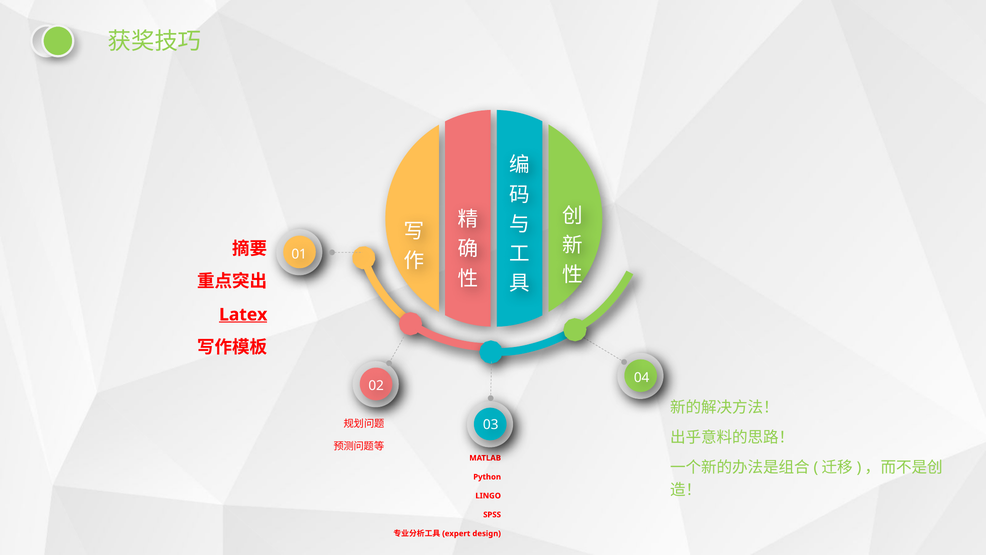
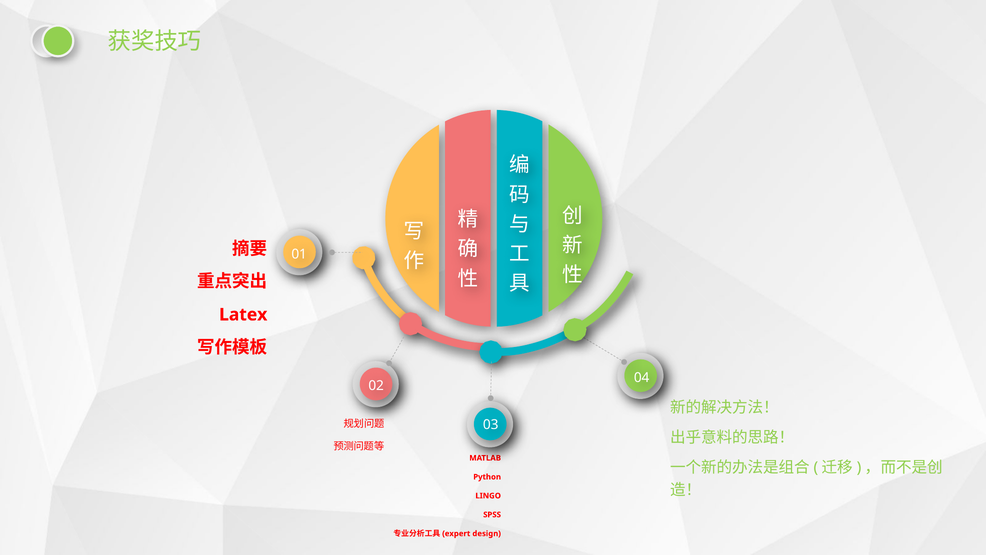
Latex underline: present -> none (243, 314)
